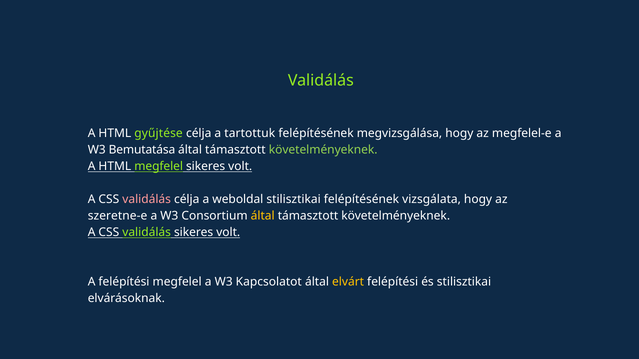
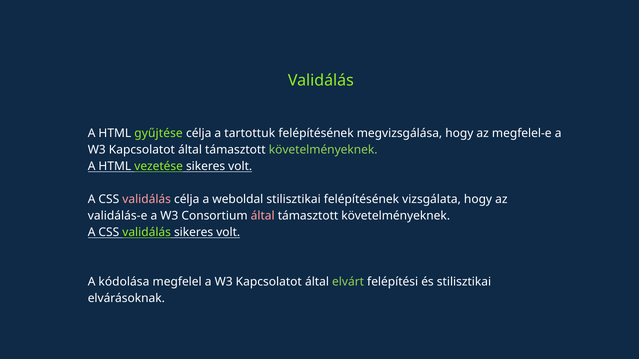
Bemutatása: Bemutatása -> Kapcsolatot (142, 150)
HTML megfelel: megfelel -> vezetése (159, 166)
szeretne-e: szeretne-e -> validálás-e (118, 216)
által colour: yellow -> pink (263, 216)
A felépítési: felépítési -> kódolása (124, 282)
elvárt colour: yellow -> light green (348, 282)
